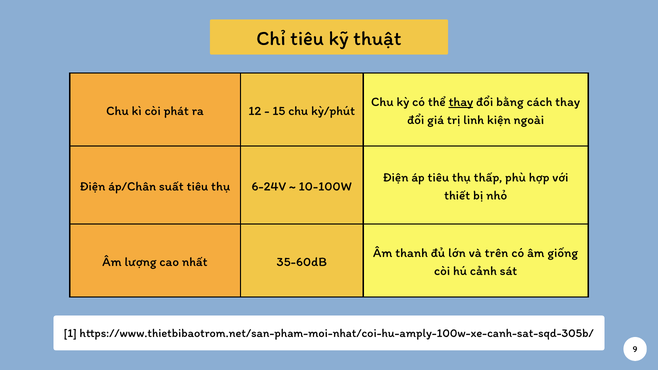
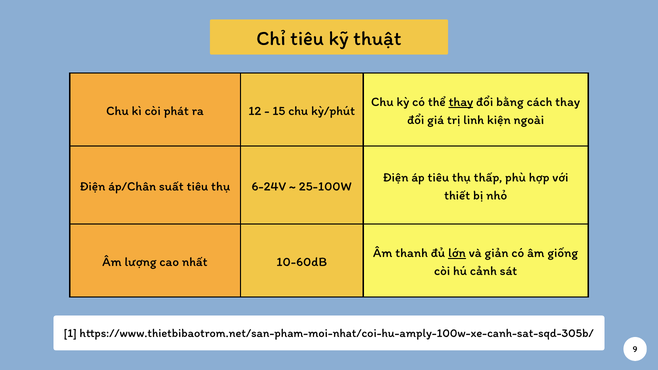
10-100W: 10-100W -> 25-100W (325, 187)
lớn underline: none -> present (457, 253)
trên: trên -> giản (497, 253)
35-60dB: 35-60dB -> 10-60dB (302, 262)
